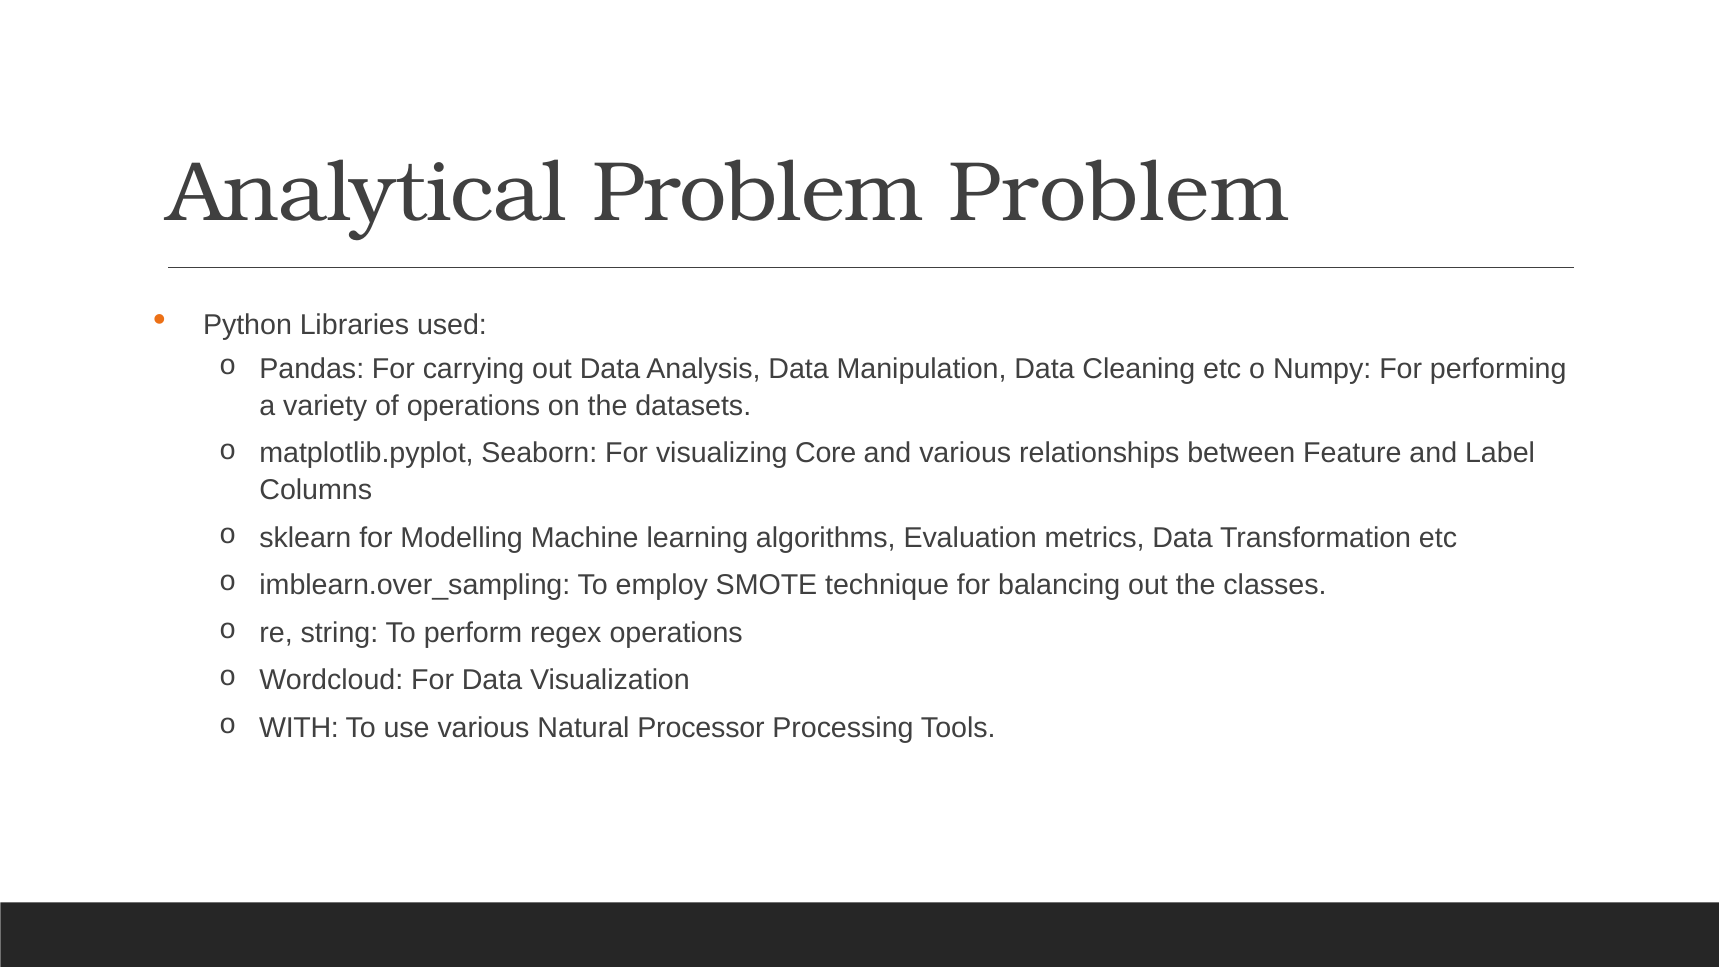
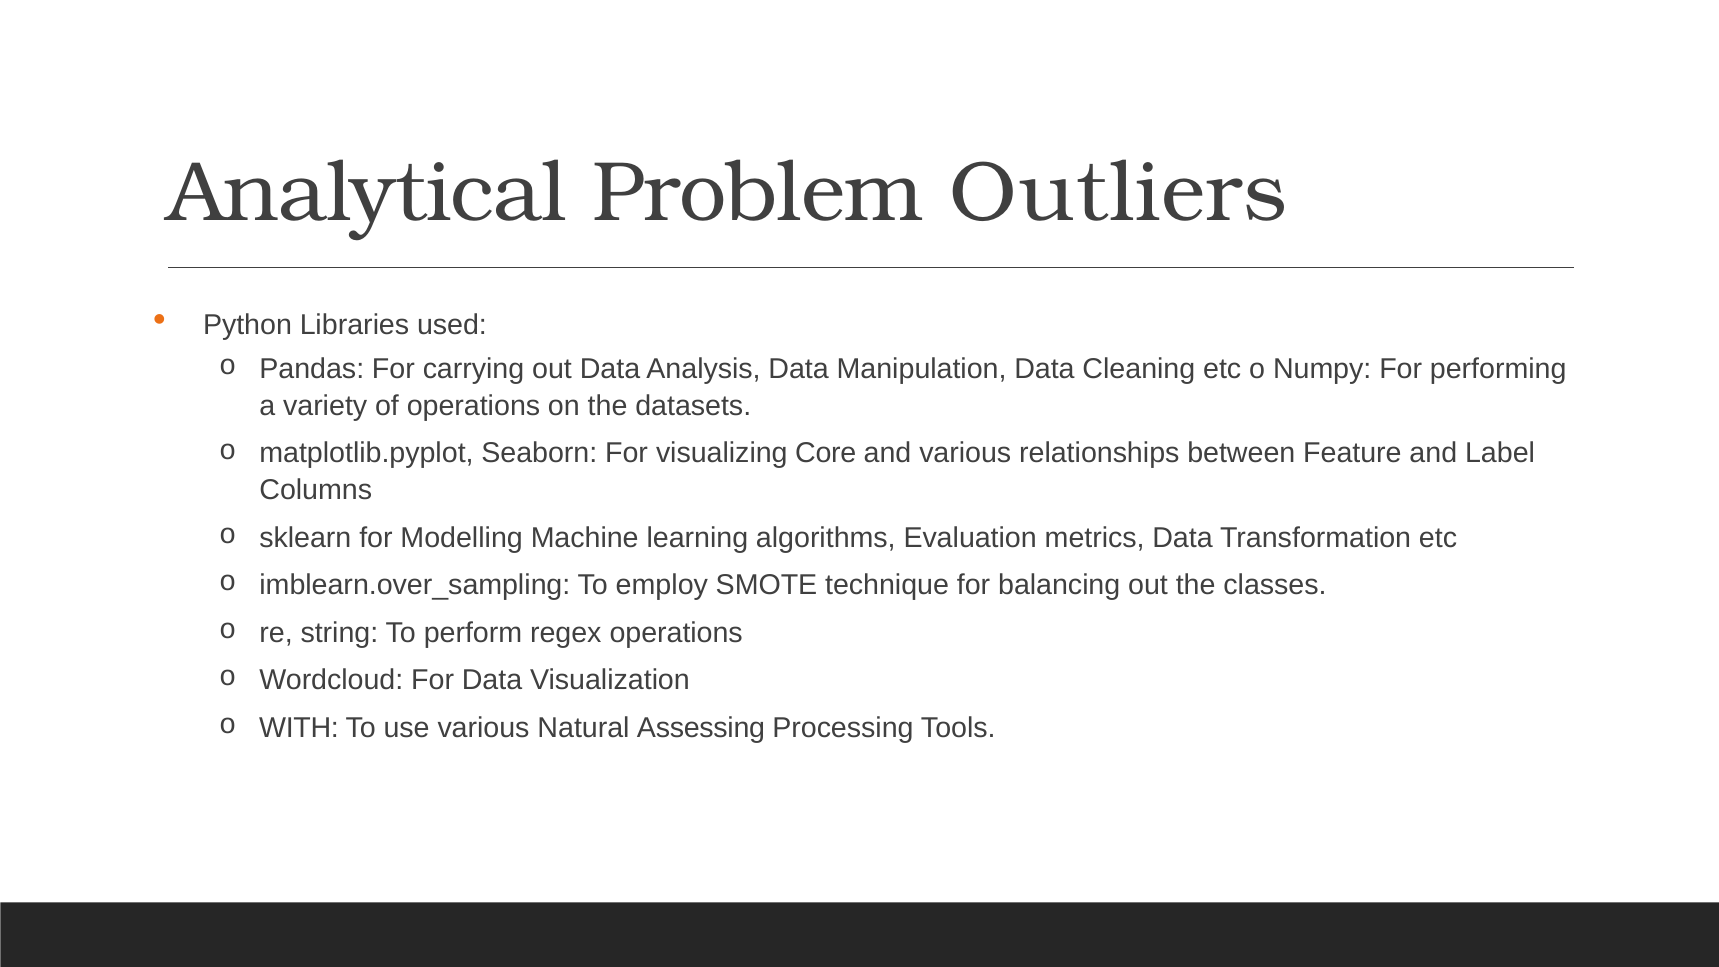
Problem Problem: Problem -> Outliers (1119, 193)
Processor: Processor -> Assessing (701, 728)
